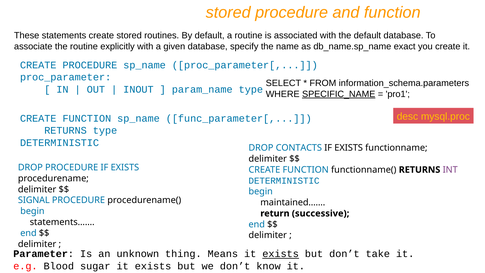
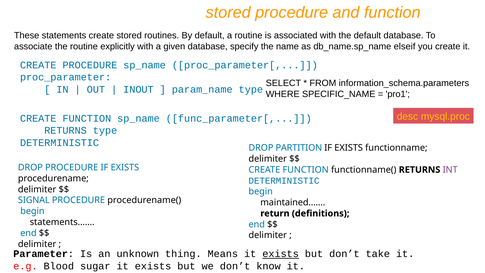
exact: exact -> elseif (405, 46)
SPECIFIC_NAME underline: present -> none (339, 94)
CONTACTS: CONTACTS -> PARTITION (299, 148)
successive: successive -> definitions (321, 213)
